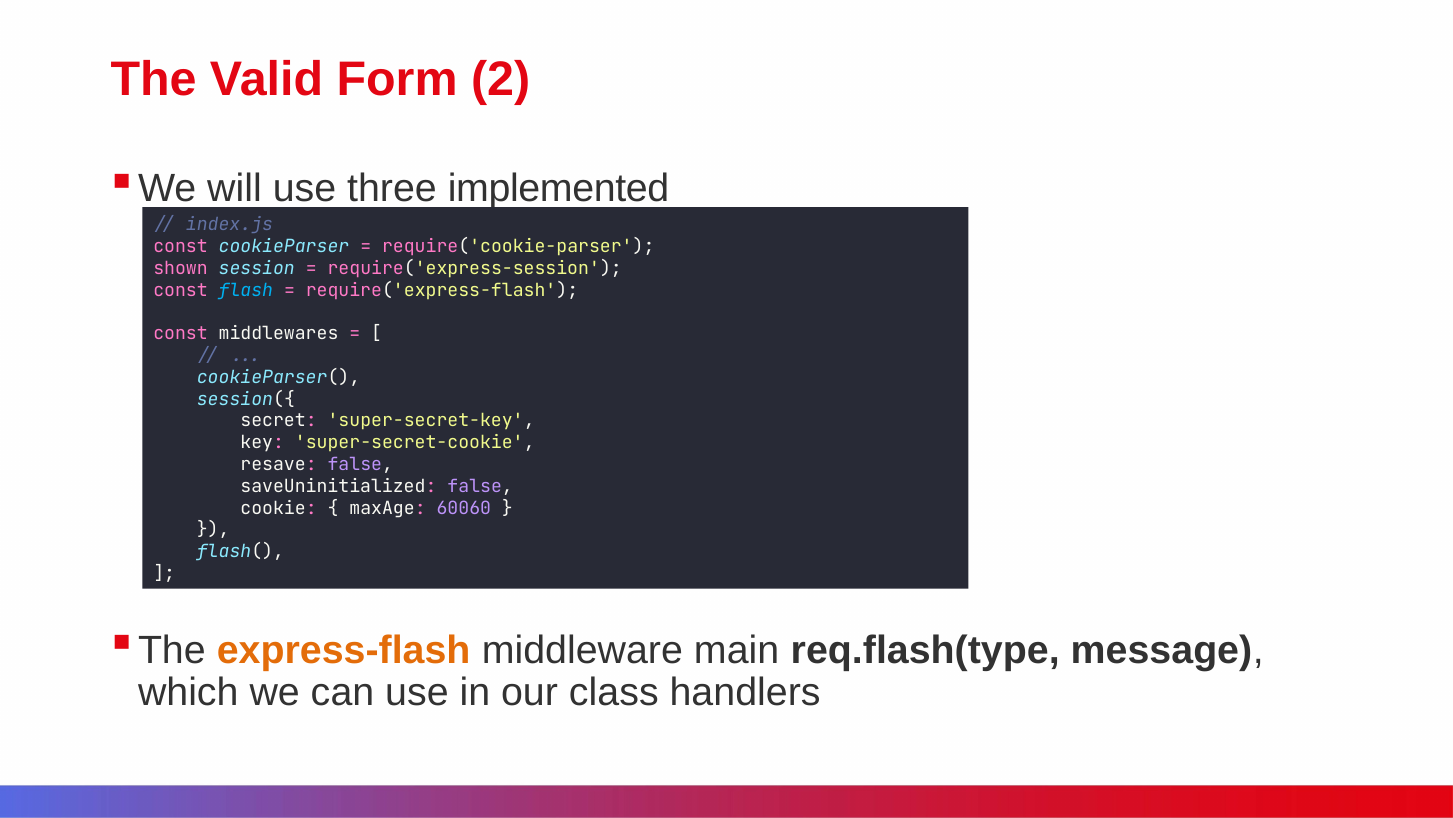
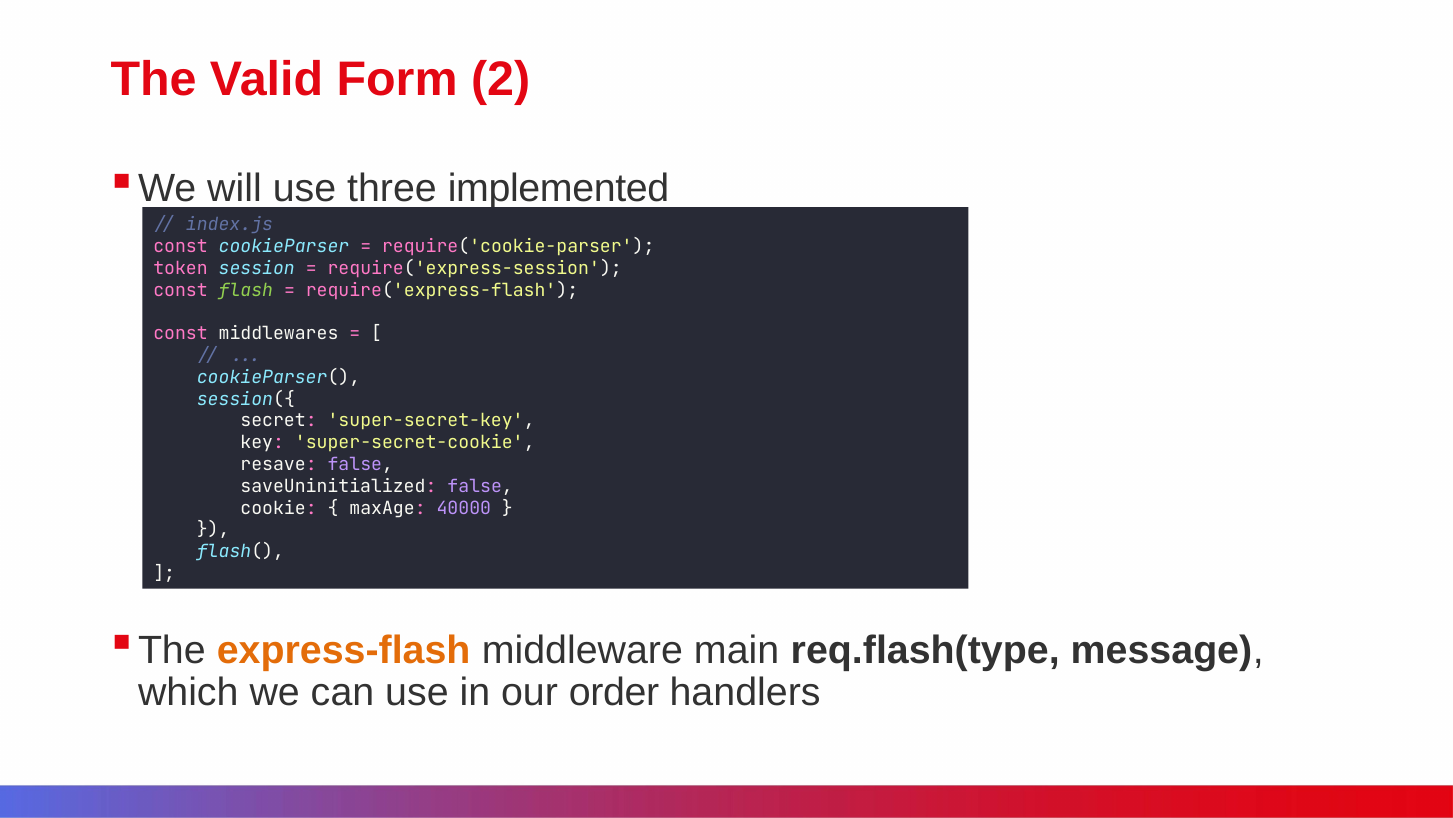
shown: shown -> token (180, 268)
flash colour: light blue -> light green (246, 290)
60060: 60060 -> 40000 (464, 508)
class: class -> order (614, 692)
